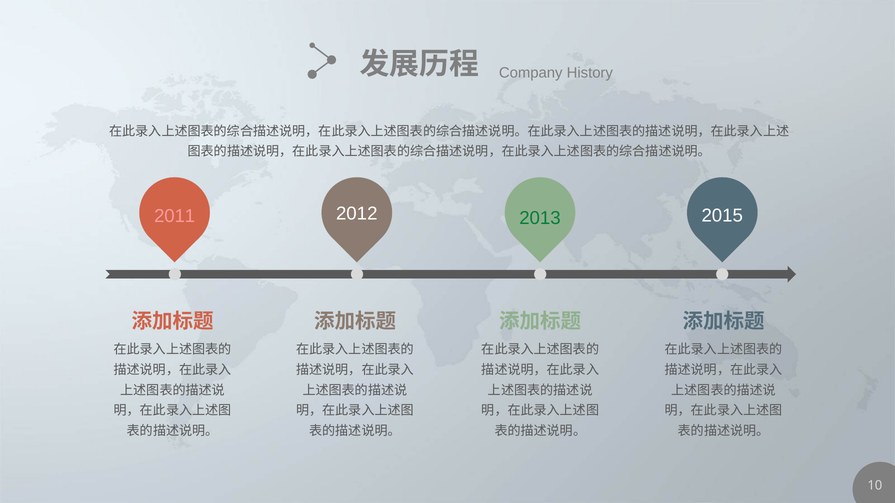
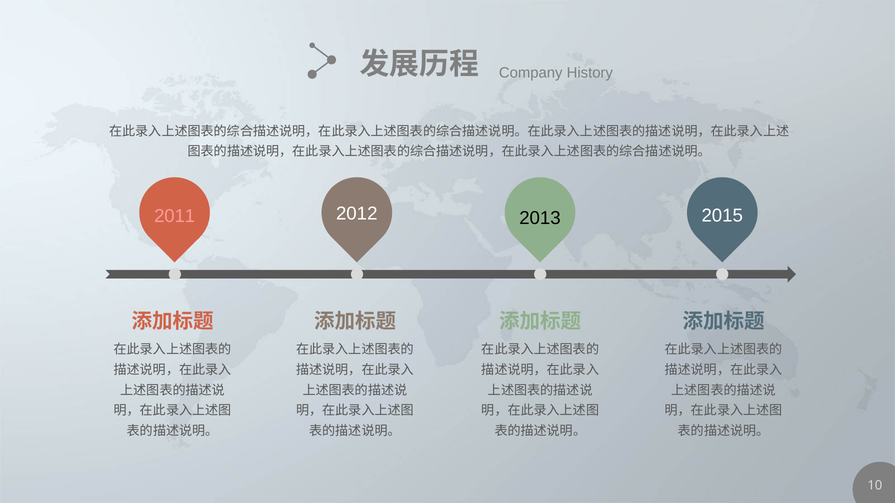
2013 colour: green -> black (540, 218)
